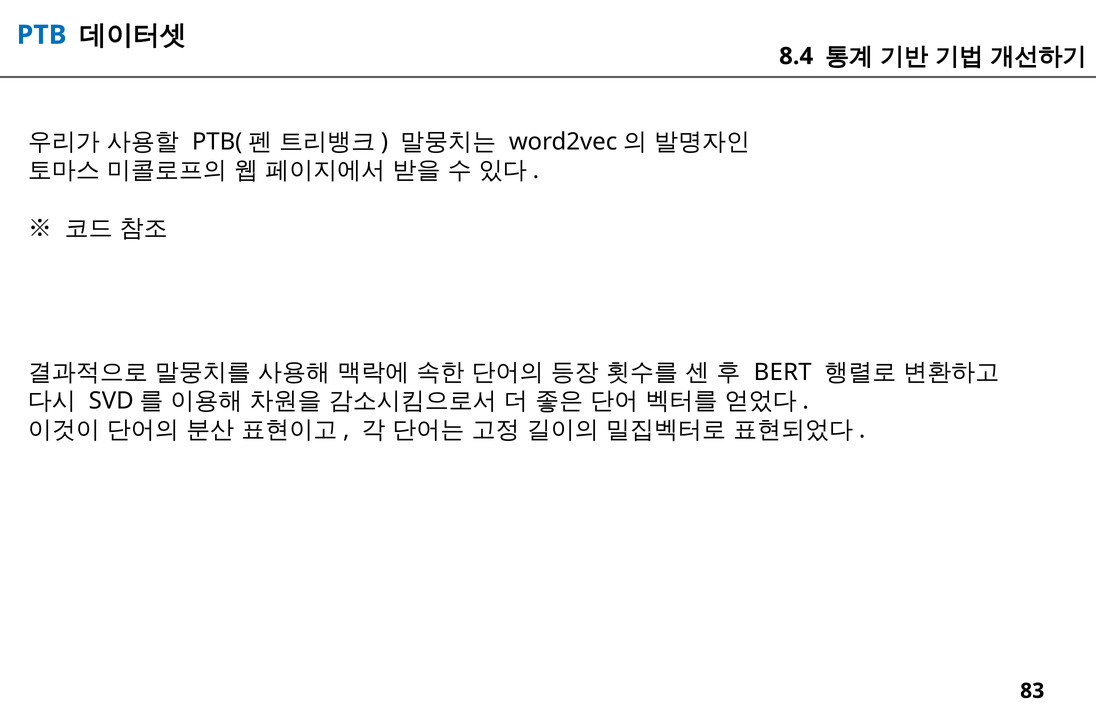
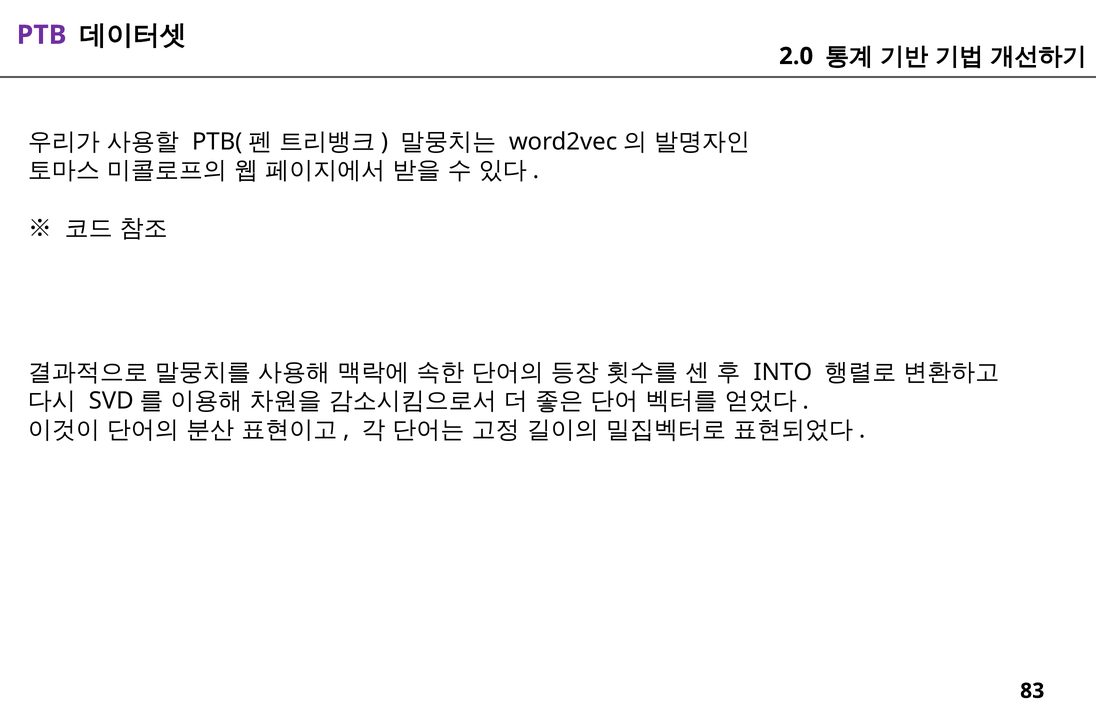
PTB colour: blue -> purple (42, 35)
8.4: 8.4 -> 2.0 (796, 56)
BERT: BERT -> INTO (783, 372)
